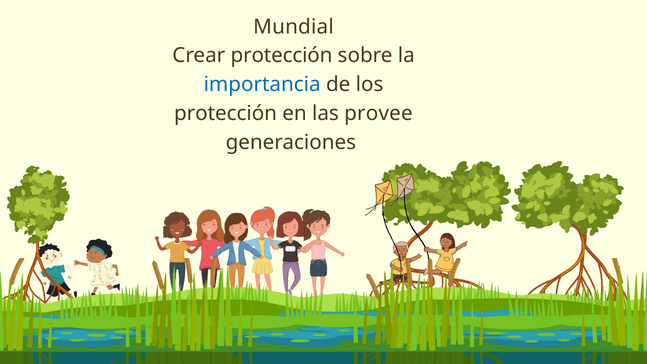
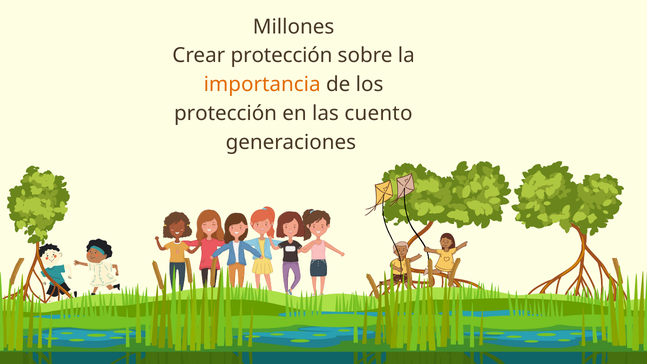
Mundial: Mundial -> Millones (294, 27)
importancia colour: blue -> orange (262, 85)
provee: provee -> cuento (378, 113)
